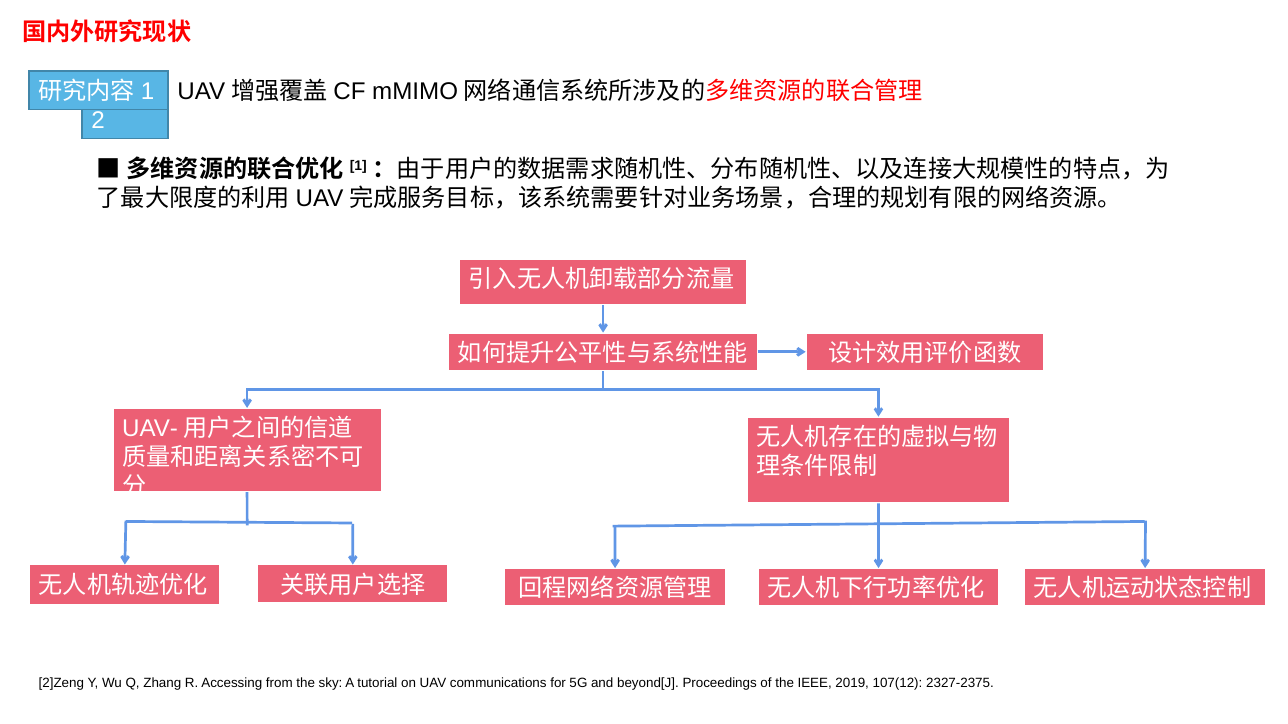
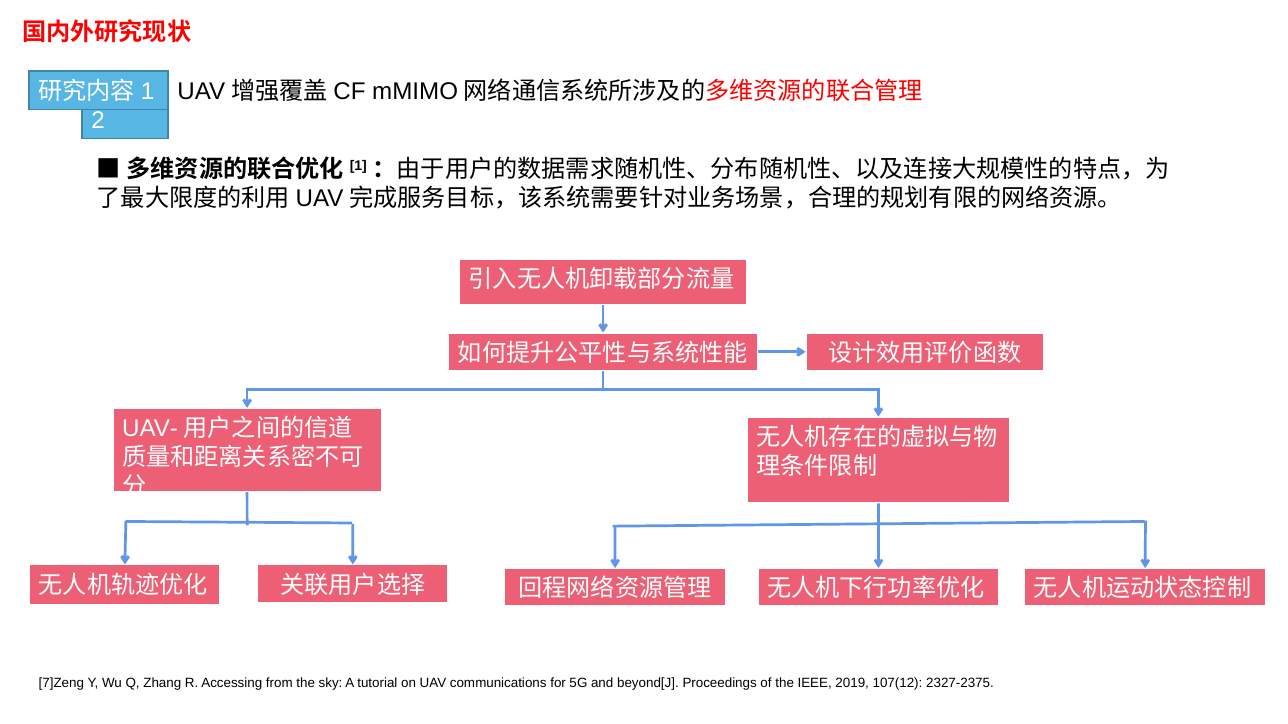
2]Zeng: 2]Zeng -> 7]Zeng (61, 684)
